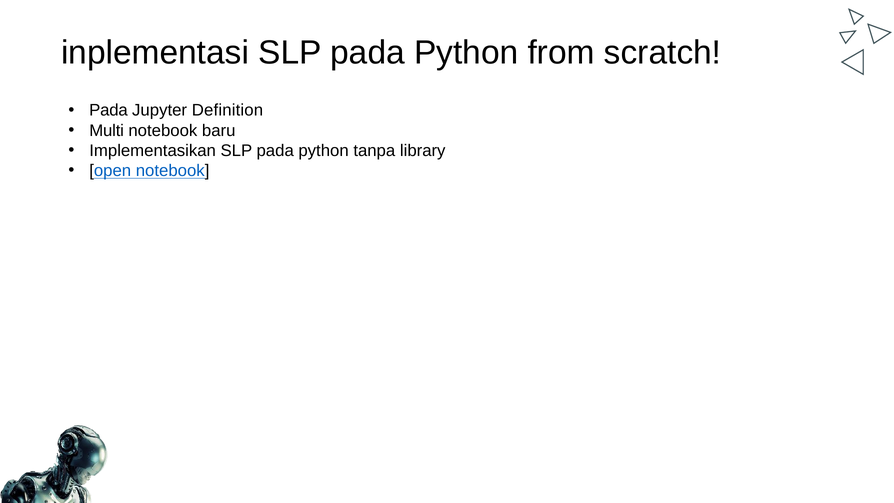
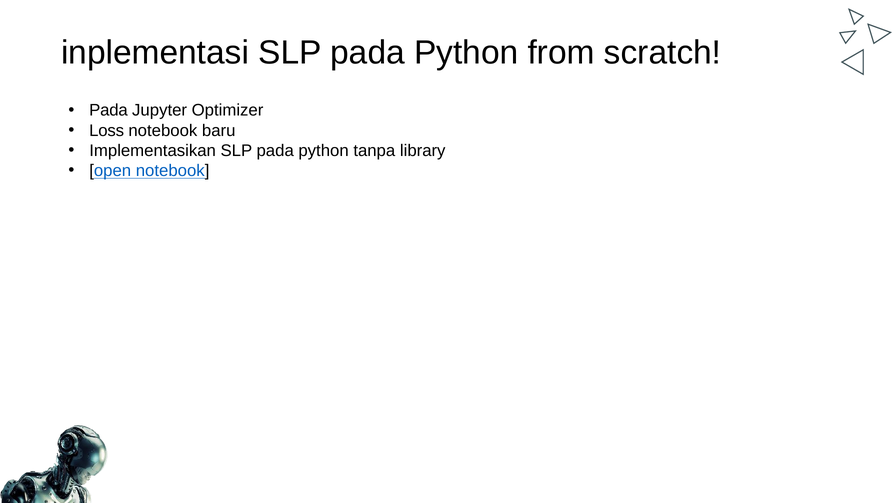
Definition: Definition -> Optimizer (228, 110)
Multi: Multi -> Loss (107, 131)
